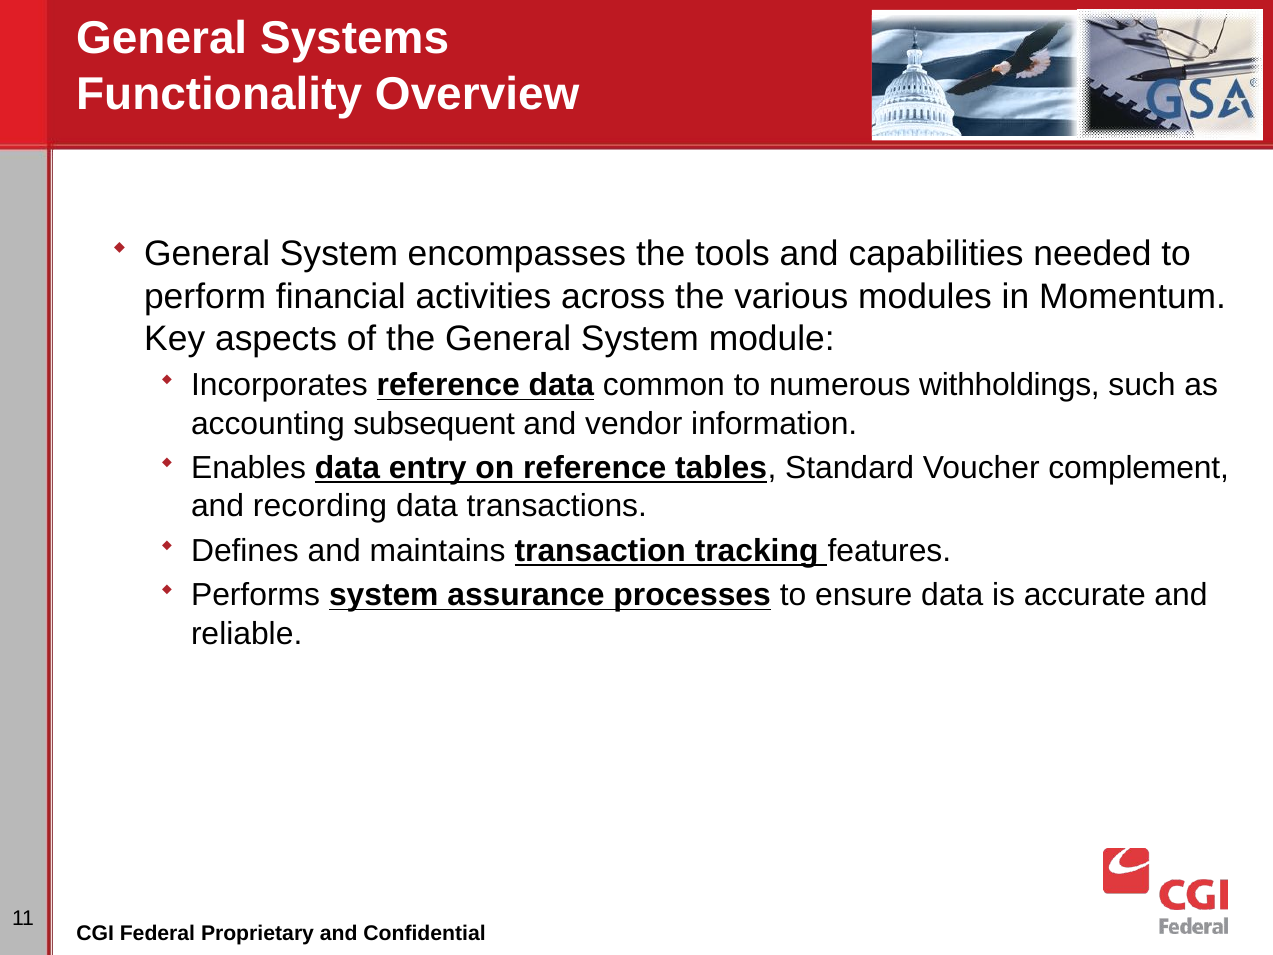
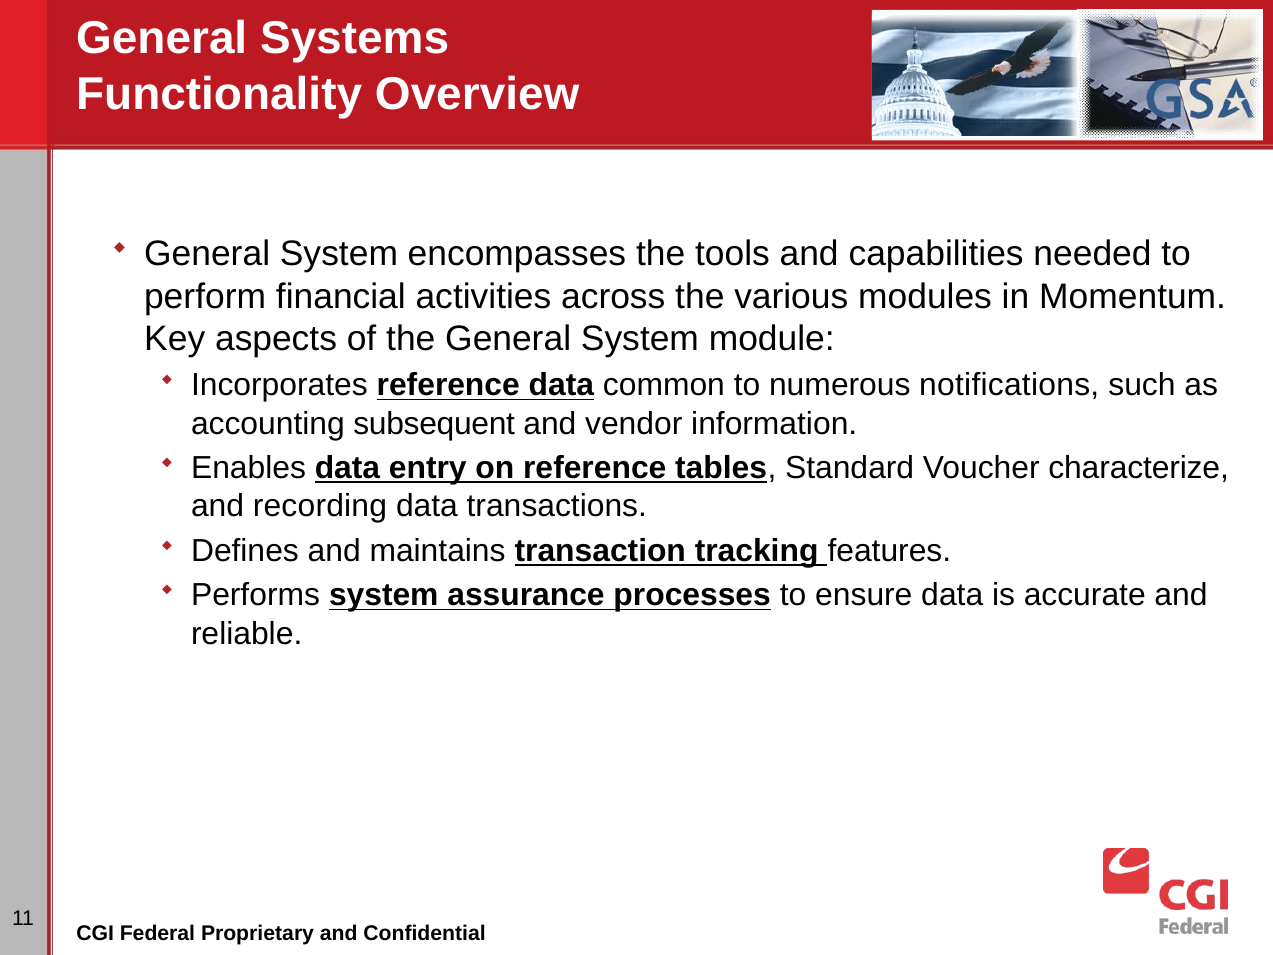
withholdings: withholdings -> notifications (1009, 385)
complement: complement -> characterize (1139, 468)
